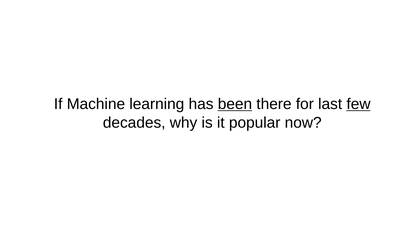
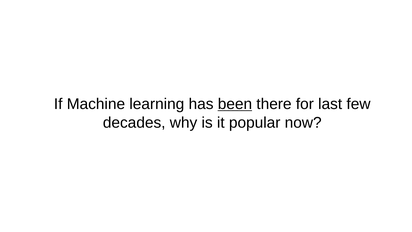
few underline: present -> none (358, 104)
